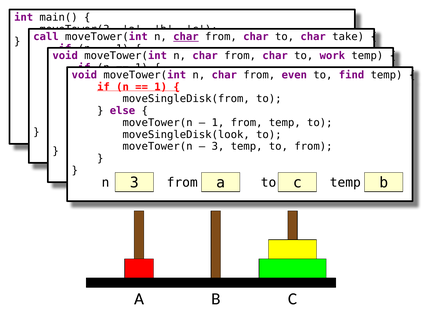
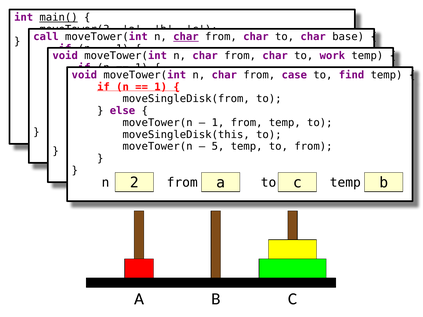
main( underline: none -> present (59, 17)
take: take -> base (348, 37)
even: even -> case (294, 75)
moveSingleDisk(look: moveSingleDisk(look -> moveSingleDisk(this (186, 135)
3: 3 -> 5 (218, 147)
3: 3 -> 2 (134, 183)
